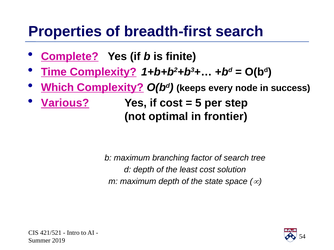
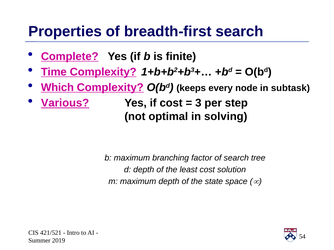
success: success -> subtask (290, 88)
5: 5 -> 3 (198, 103)
frontier: frontier -> solving (226, 117)
